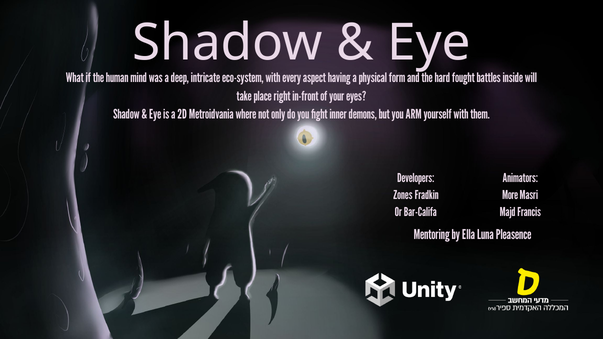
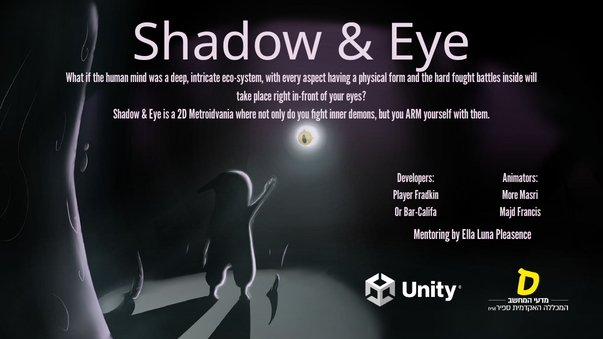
Zones: Zones -> Player (403, 195)
